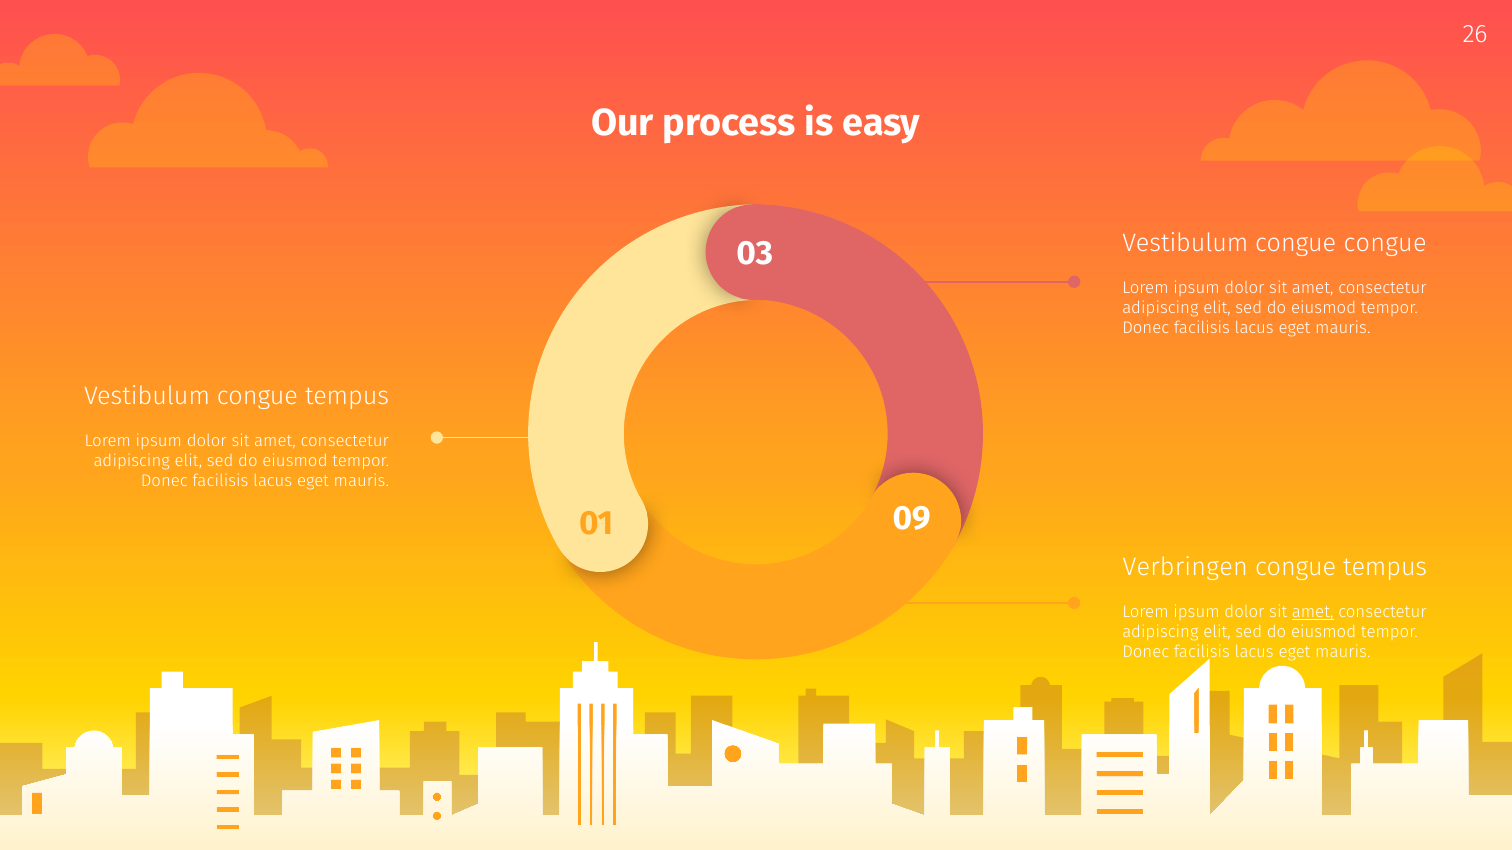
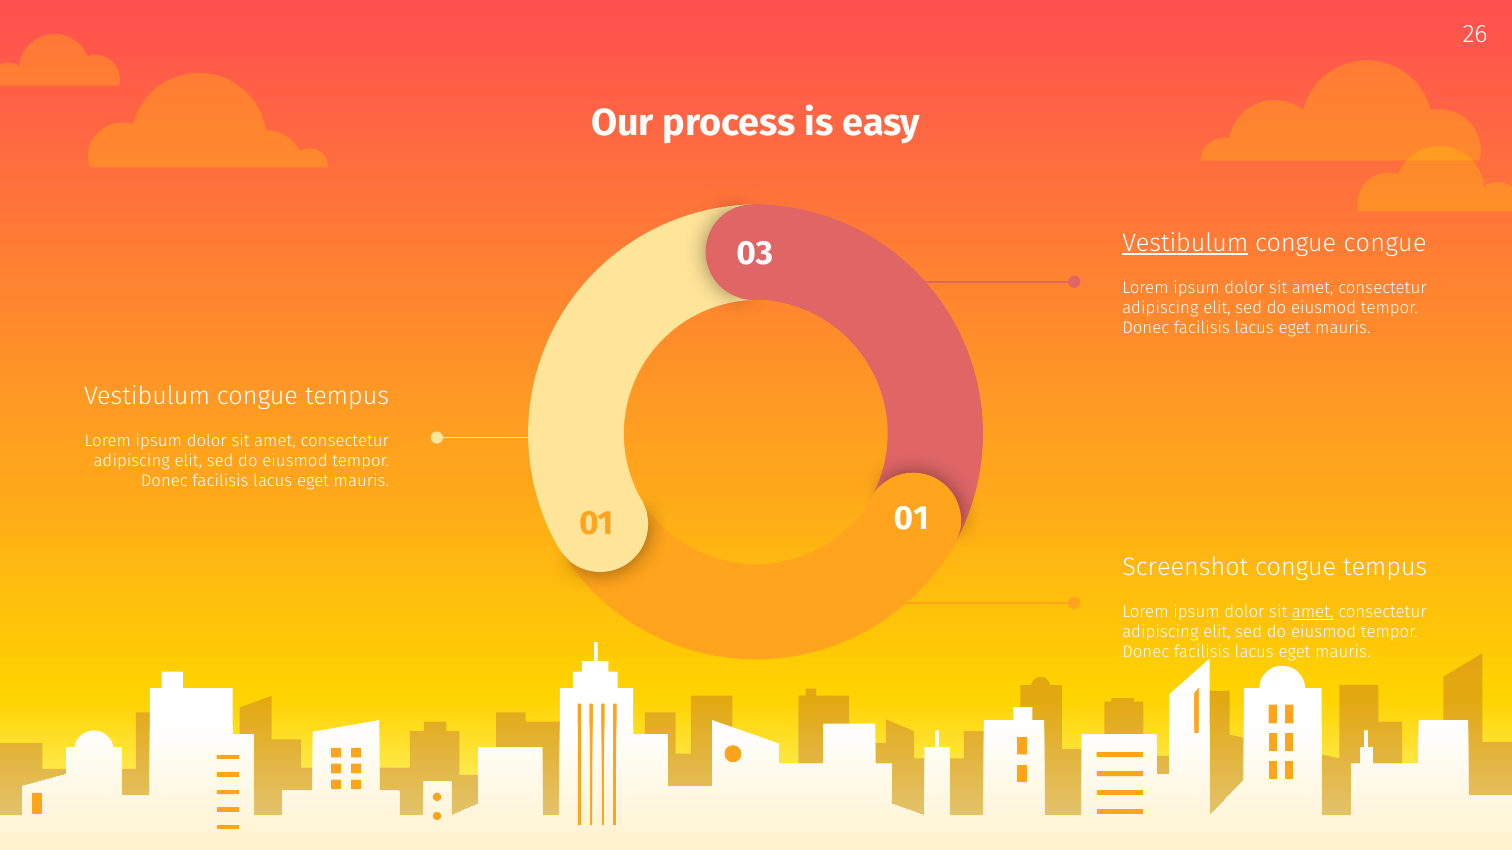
Vestibulum underline: none -> present (1185, 243)
01 09: 09 -> 01 (911, 519)
Verbringen: Verbringen -> Screenshot (1185, 568)
